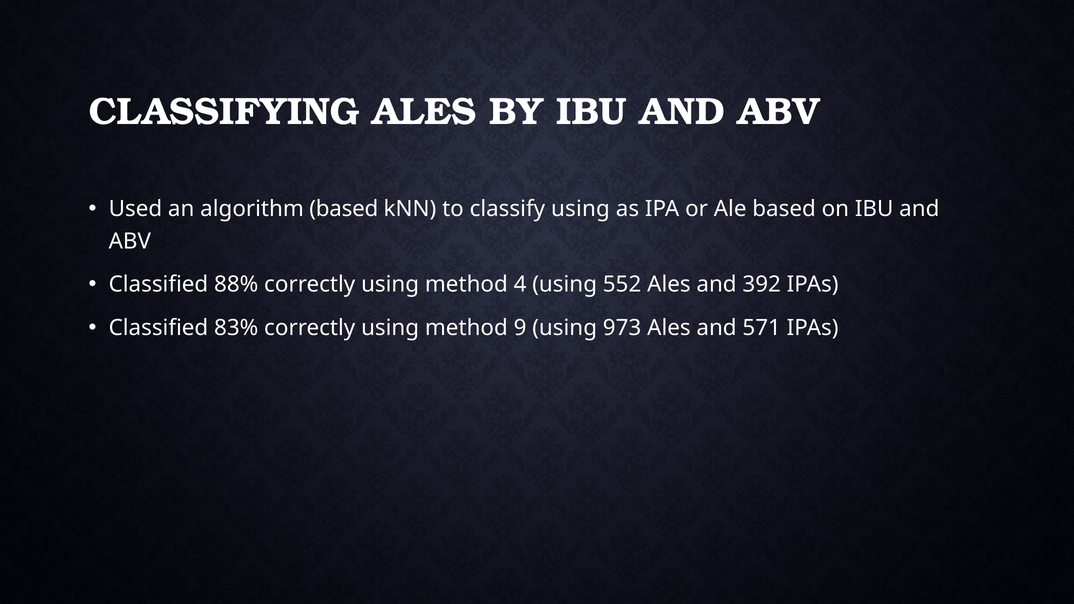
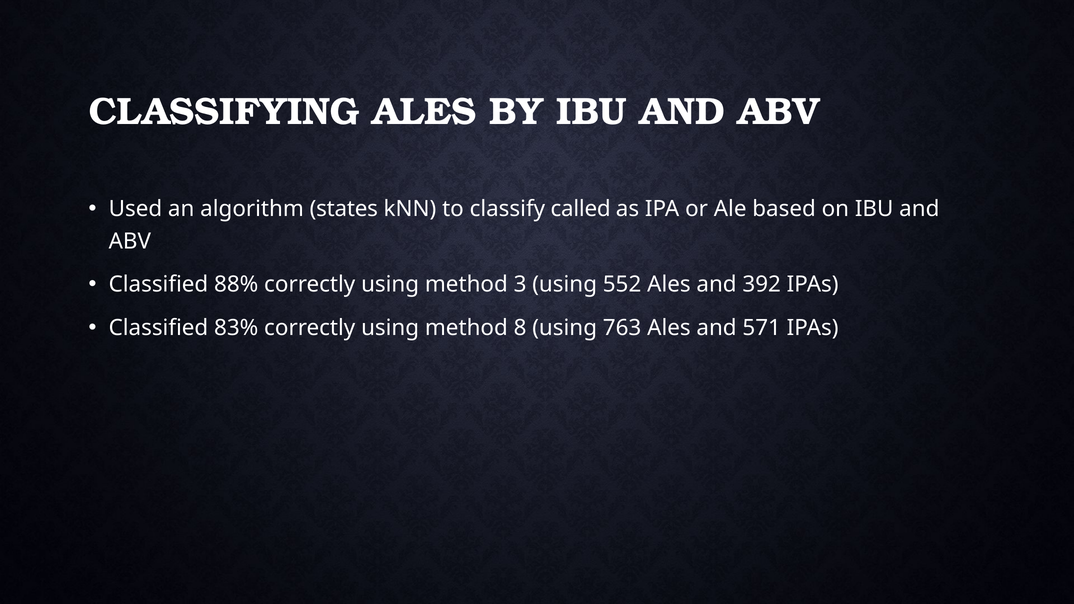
algorithm based: based -> states (344, 209)
classify using: using -> called (581, 209)
4: 4 -> 3 (520, 285)
9: 9 -> 8 (520, 328)
973: 973 -> 763 (622, 328)
